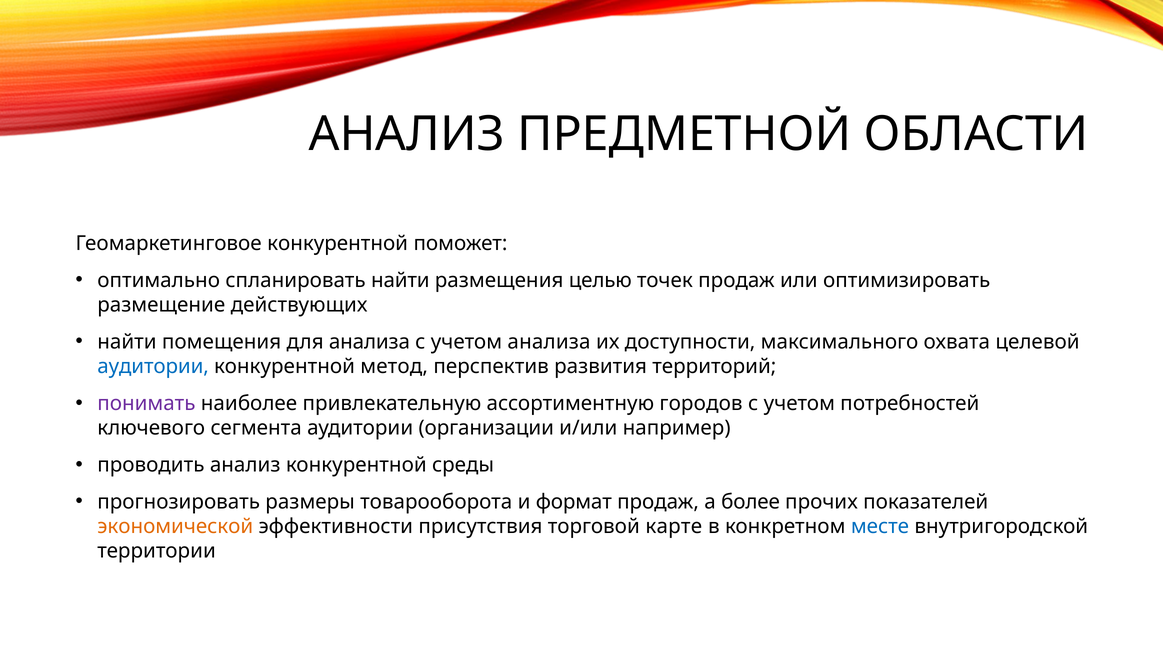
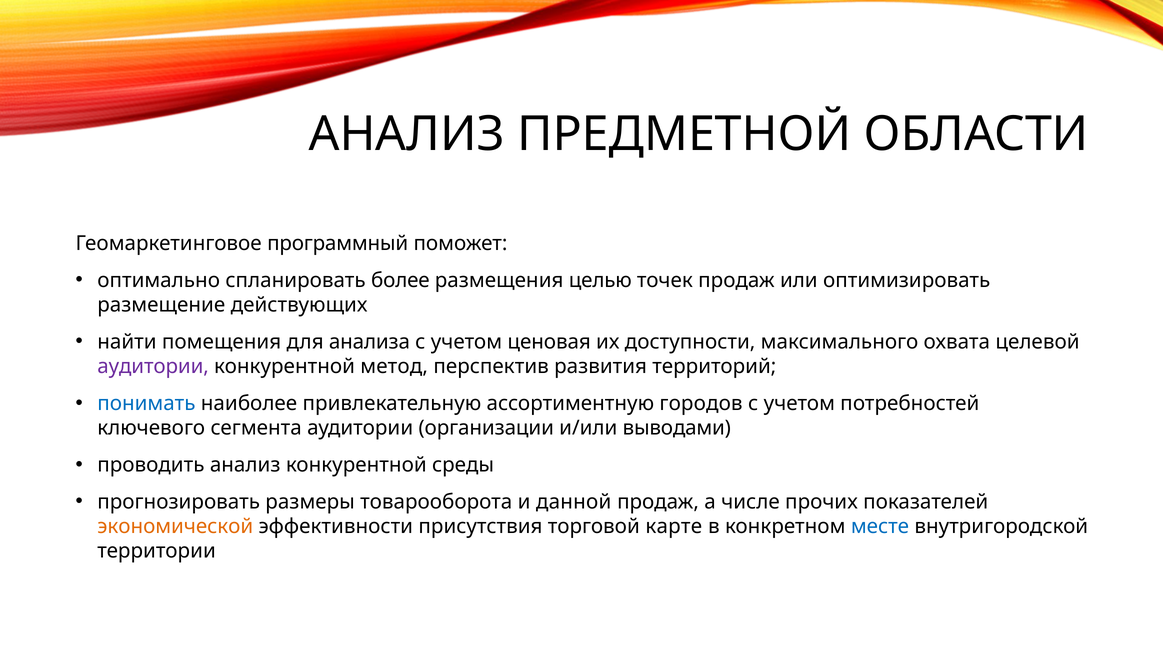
Геомаркетинговое конкурентной: конкурентной -> программный (338, 243)
спланировать найти: найти -> более (400, 280)
учетом анализа: анализа -> ценовая (549, 342)
аудитории colour: blue -> purple (153, 367)
понимать colour: purple -> blue (146, 403)
например: например -> выводами (677, 428)
формат: формат -> данной (574, 502)
более: более -> числе (750, 502)
